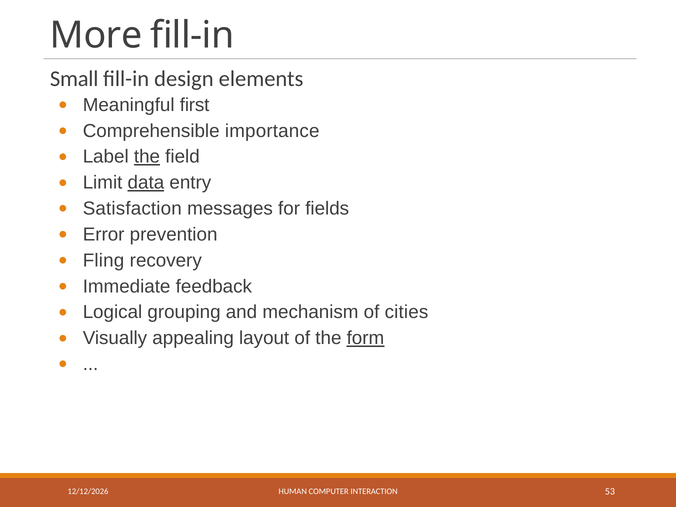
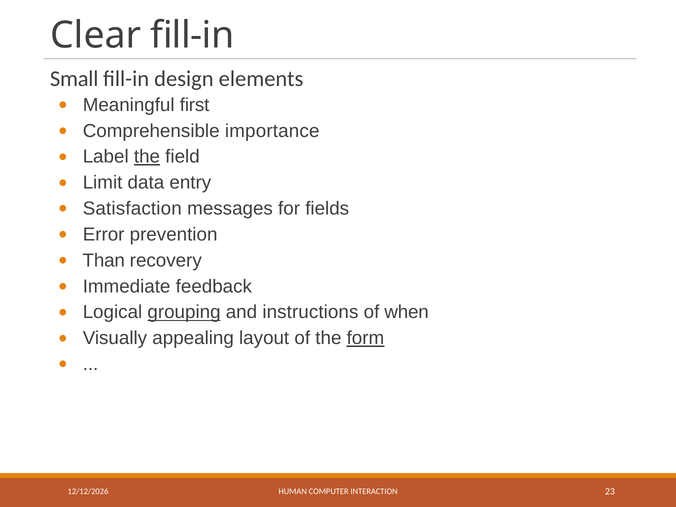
More: More -> Clear (96, 35)
data underline: present -> none (146, 183)
Fling: Fling -> Than (104, 260)
grouping underline: none -> present (184, 312)
mechanism: mechanism -> instructions (310, 312)
cities: cities -> when (407, 312)
53: 53 -> 23 (610, 492)
